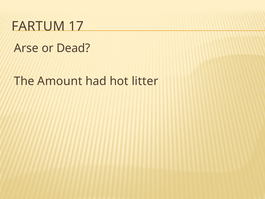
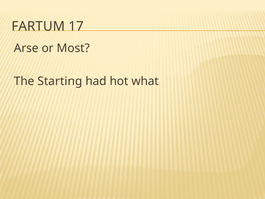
Dead: Dead -> Most (73, 48)
Amount: Amount -> Starting (60, 81)
litter: litter -> what (145, 81)
